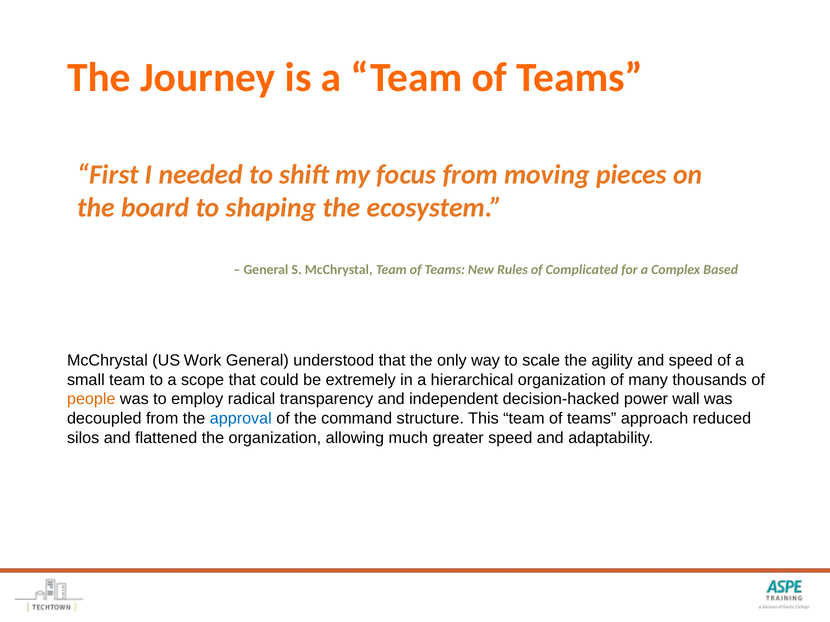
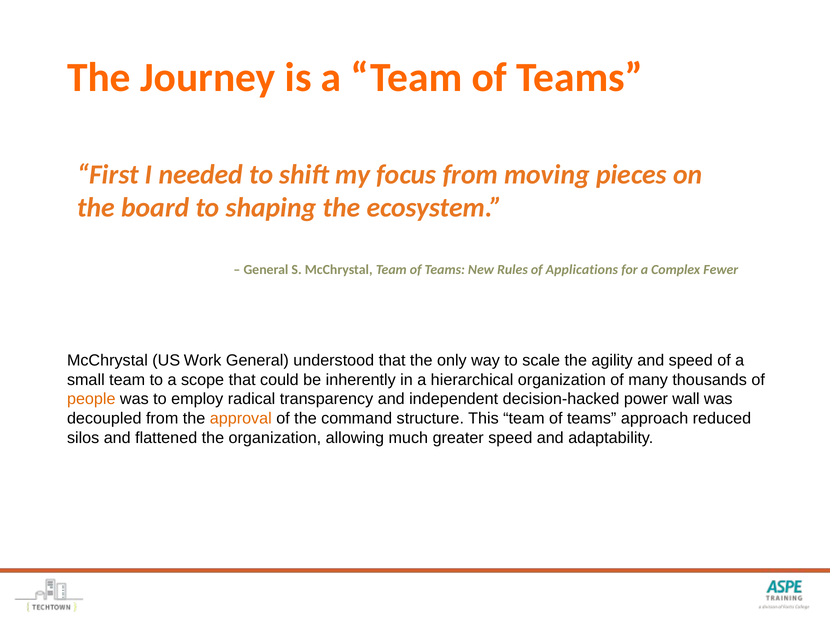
Complicated: Complicated -> Applications (582, 270)
Based: Based -> Fewer (721, 270)
extremely: extremely -> inherently (361, 380)
approval colour: blue -> orange (241, 419)
